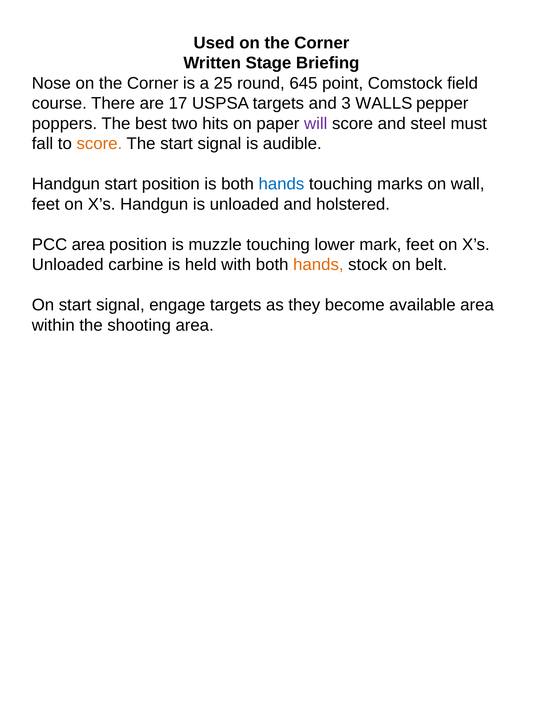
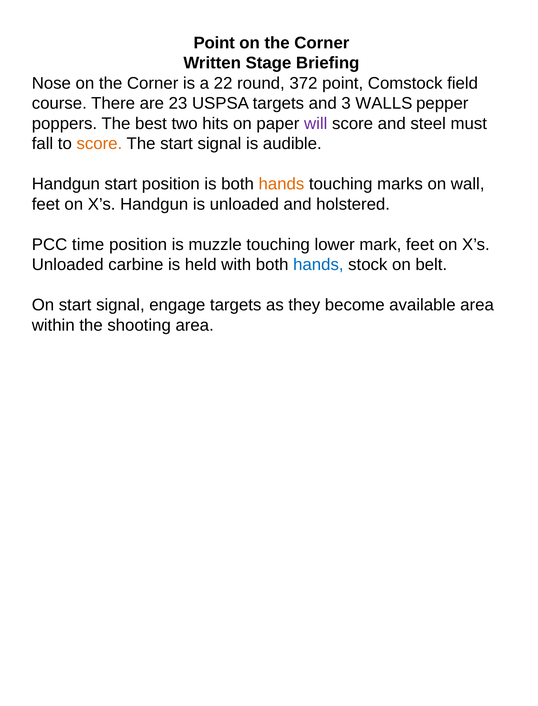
Used: Used -> Point (214, 43)
25: 25 -> 22 (223, 83)
645: 645 -> 372 (303, 83)
17: 17 -> 23 (178, 103)
hands colour: blue -> orange (281, 184)
PCC area: area -> time (88, 245)
hands colour: orange -> blue (318, 265)
